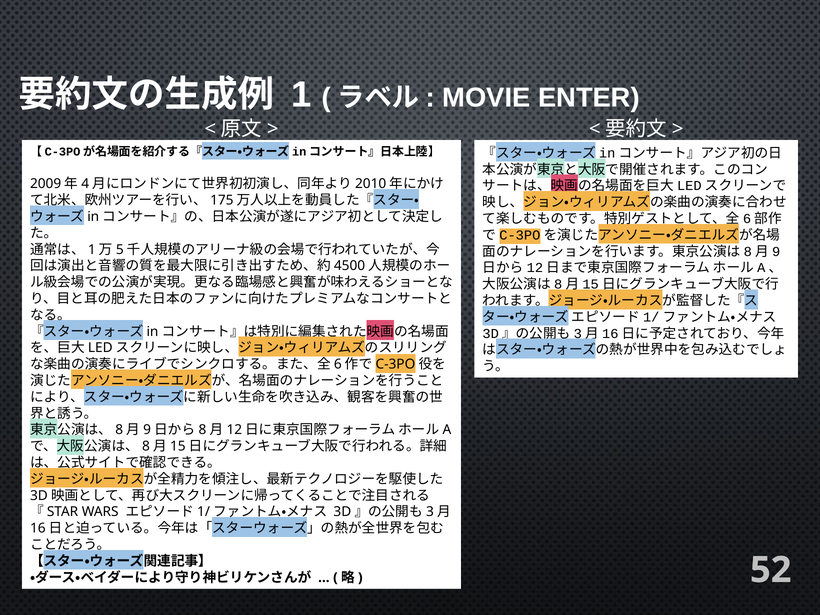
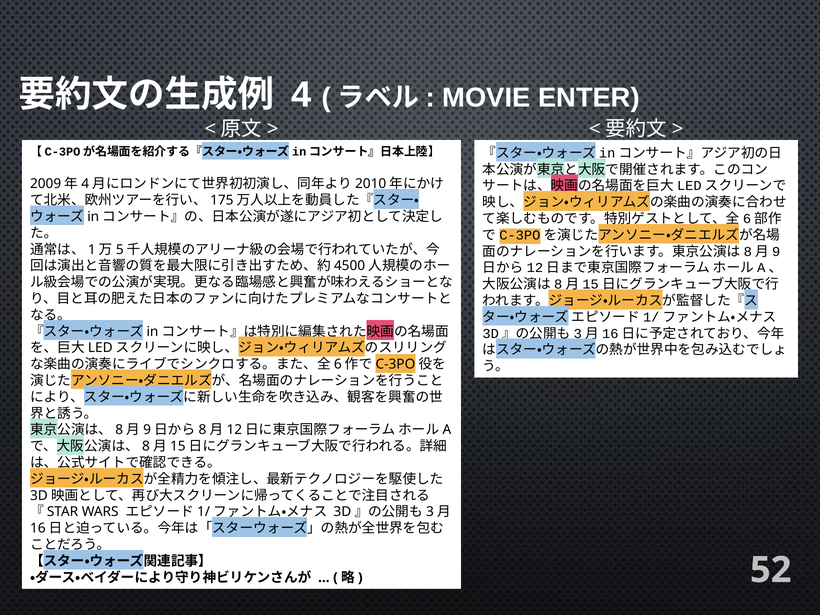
1: 1 -> 4 (301, 95)
